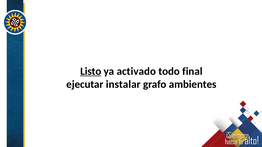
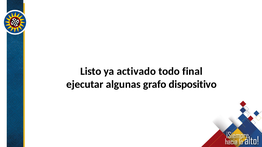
Listo underline: present -> none (91, 71)
instalar: instalar -> algunas (123, 85)
ambientes: ambientes -> dispositivo (193, 85)
